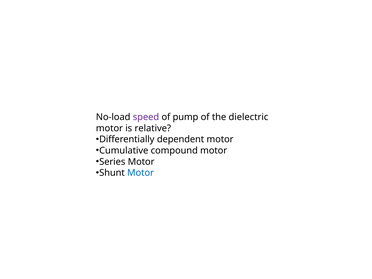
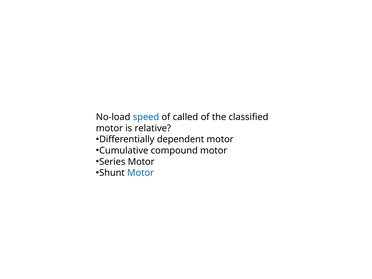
speed colour: purple -> blue (146, 117)
pump: pump -> called (185, 117)
dielectric: dielectric -> classified (248, 117)
